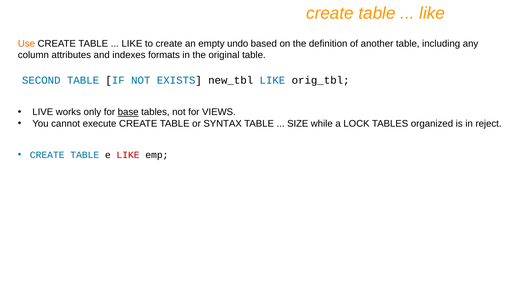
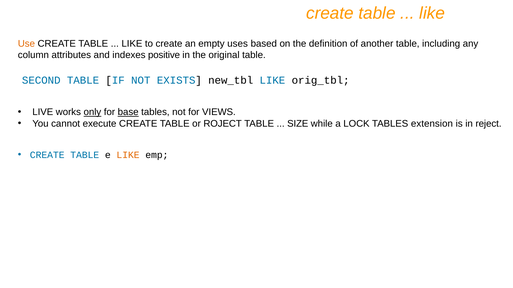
undo: undo -> uses (238, 44)
formats: formats -> positive (164, 55)
only underline: none -> present (92, 112)
SYNTAX: SYNTAX -> ROJECT (223, 124)
organized: organized -> extension (432, 124)
LIKE colour: red -> orange (128, 155)
